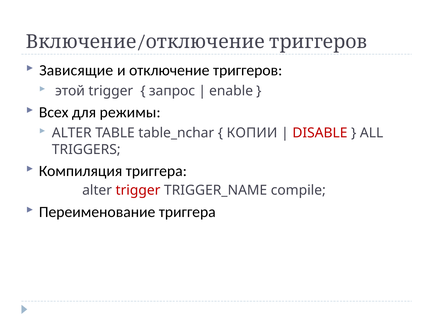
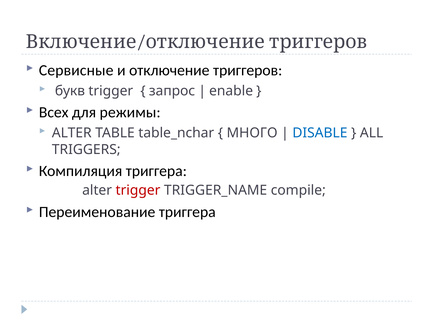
Зависящие: Зависящие -> Сервисные (76, 70)
этой: этой -> букв (70, 91)
КОПИИ: КОПИИ -> МНОГО (252, 133)
DISABLE colour: red -> blue (320, 133)
